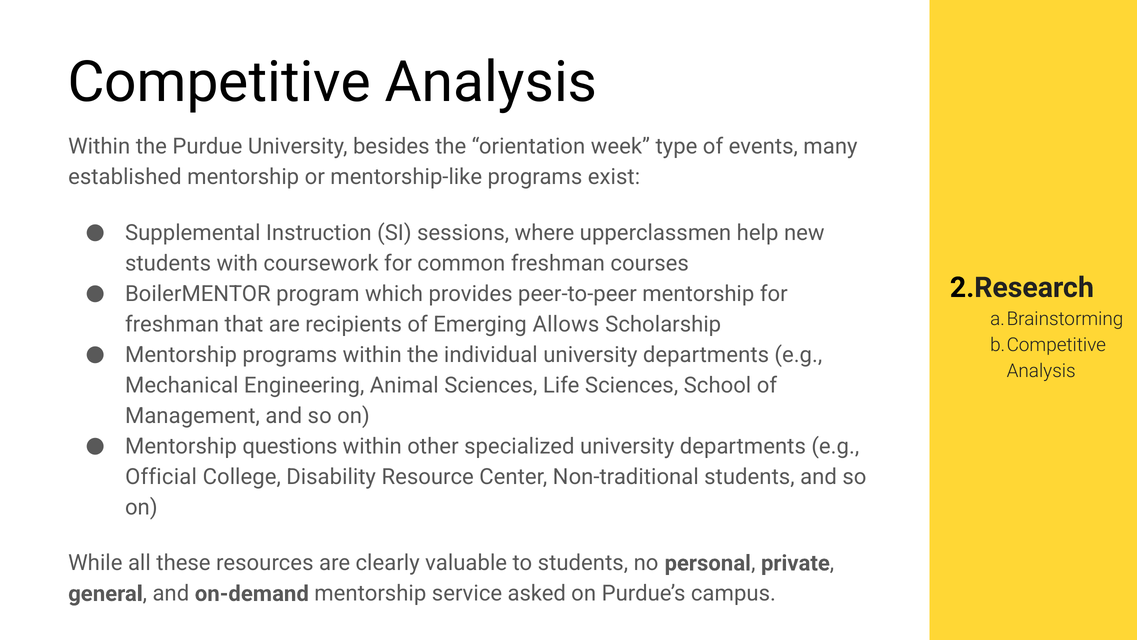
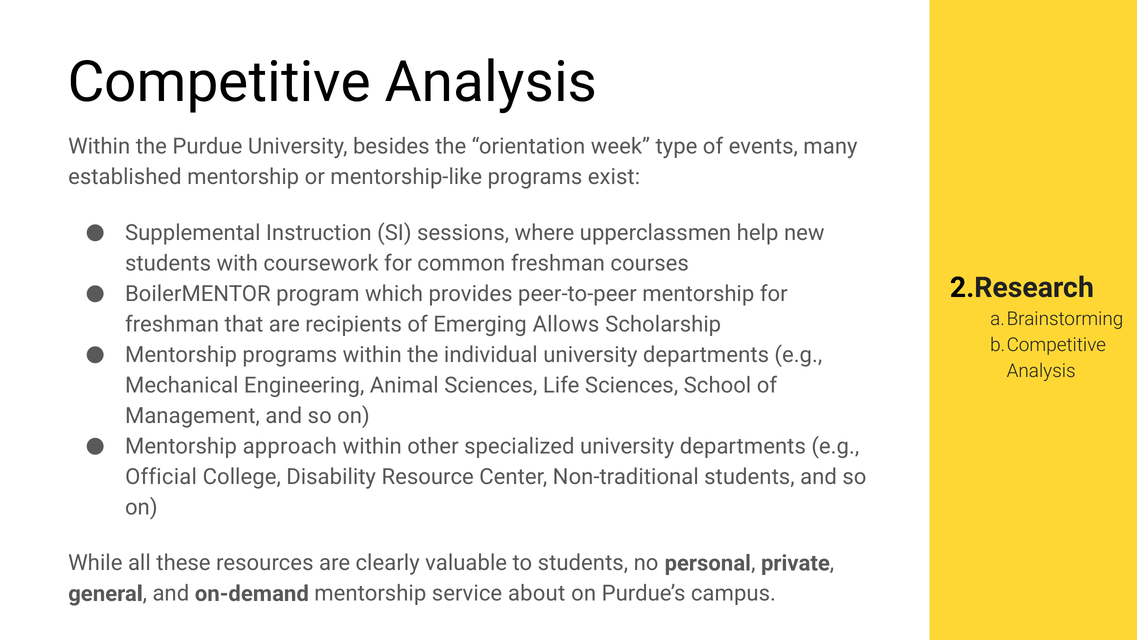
questions: questions -> approach (290, 446)
asked: asked -> about (537, 593)
